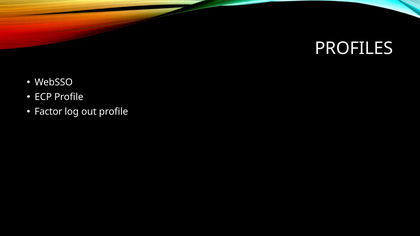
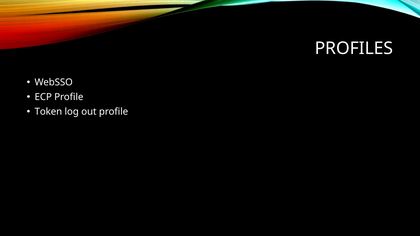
Factor: Factor -> Token (48, 112)
